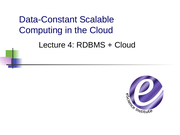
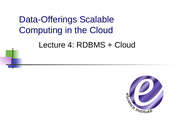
Data-Constant: Data-Constant -> Data-Offerings (48, 19)
